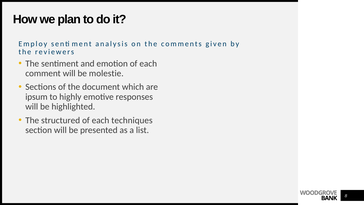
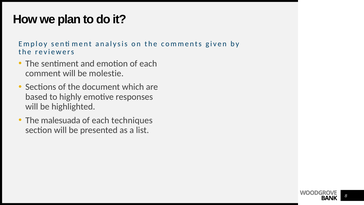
ipsum: ipsum -> based (36, 97)
structured: structured -> malesuada (61, 120)
